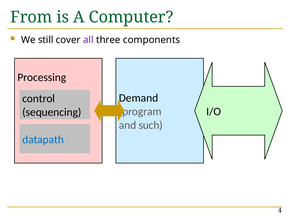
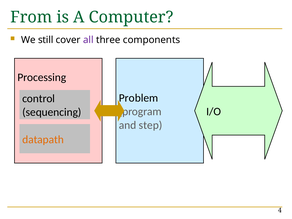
Demand: Demand -> Problem (139, 98)
such: such -> step (151, 125)
datapath colour: blue -> orange (43, 139)
